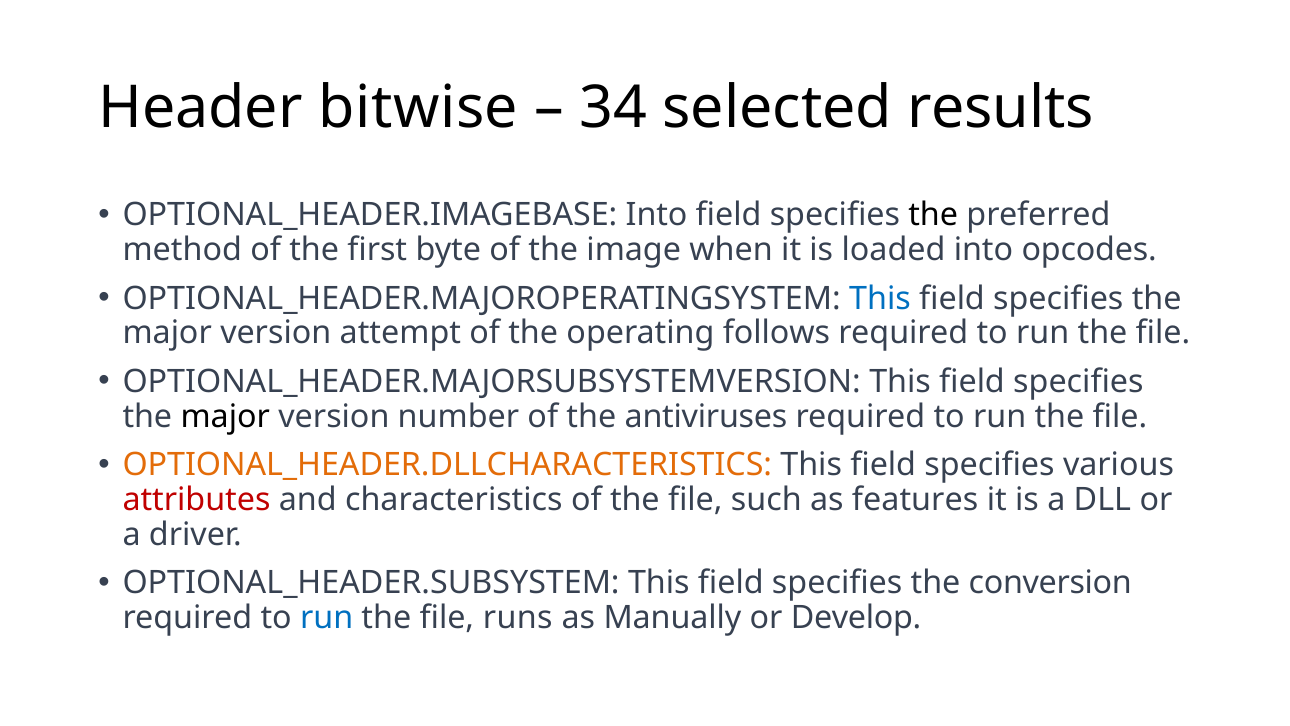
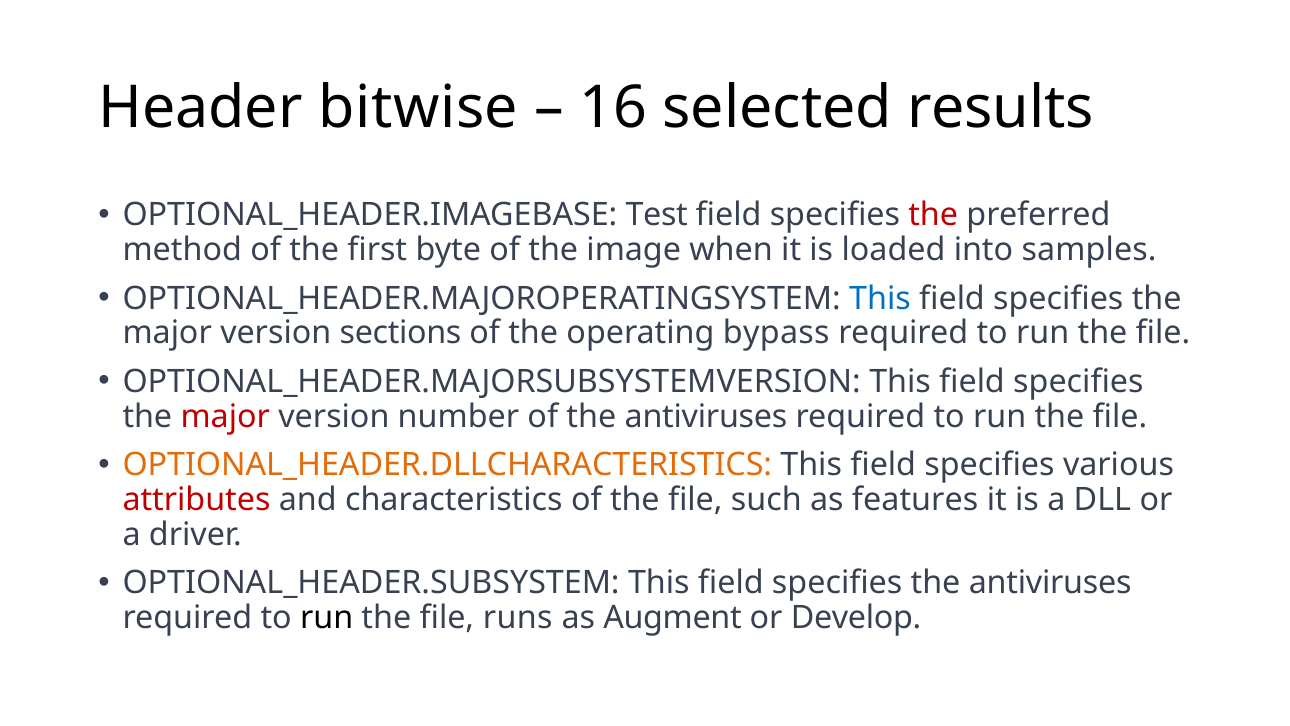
34: 34 -> 16 (613, 108)
OPTIONAL_HEADER.IMAGEBASE Into: Into -> Test (657, 215)
the colour: black -> red (933, 215)
opcodes: opcodes -> samples (1089, 250)
attempt: attempt -> sections (401, 333)
follows: follows -> bypass (776, 333)
major colour: black -> red (225, 416)
specifies the conversion: conversion -> antiviruses (1050, 582)
run colour: blue -> black (327, 617)
Manually: Manually -> Augment (673, 617)
